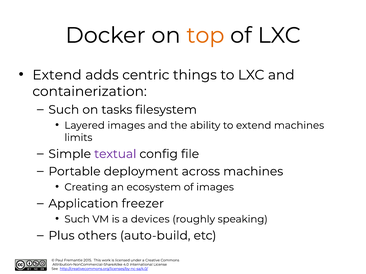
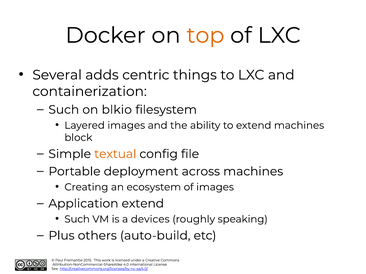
Extend: Extend -> Several (57, 75)
tasks: tasks -> blkio (117, 110)
limits: limits -> block (78, 138)
textual colour: purple -> orange (115, 154)
Application freezer: freezer -> extend (143, 204)
